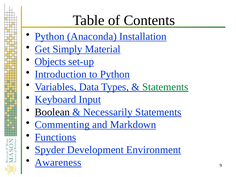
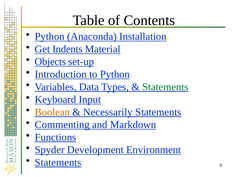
Simply: Simply -> Indents (67, 49)
Boolean colour: black -> orange (52, 112)
Awareness: Awareness -> Statements (58, 162)
